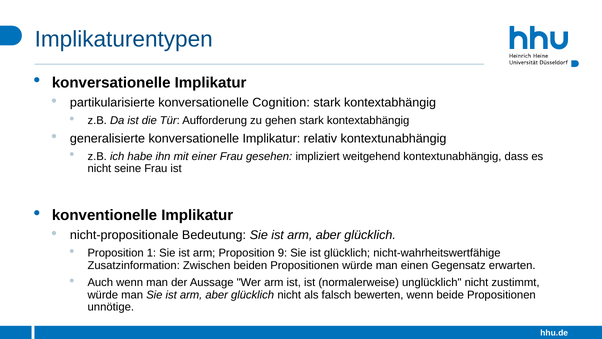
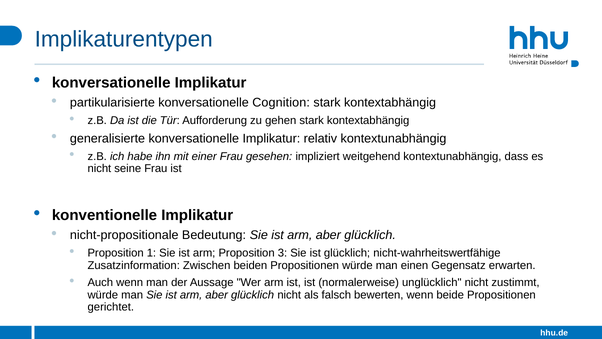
9: 9 -> 3 (282, 253)
unnötige: unnötige -> gerichtet (111, 307)
